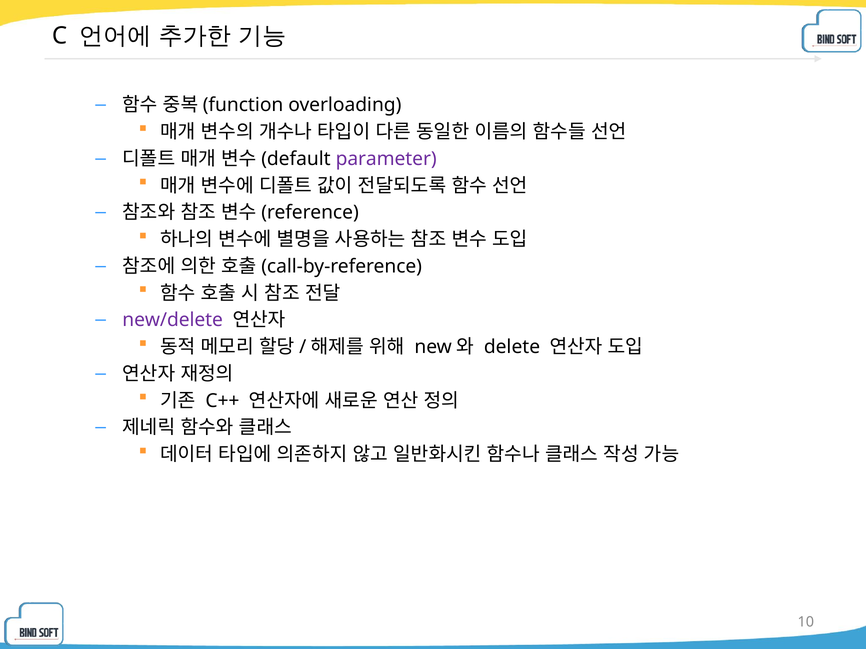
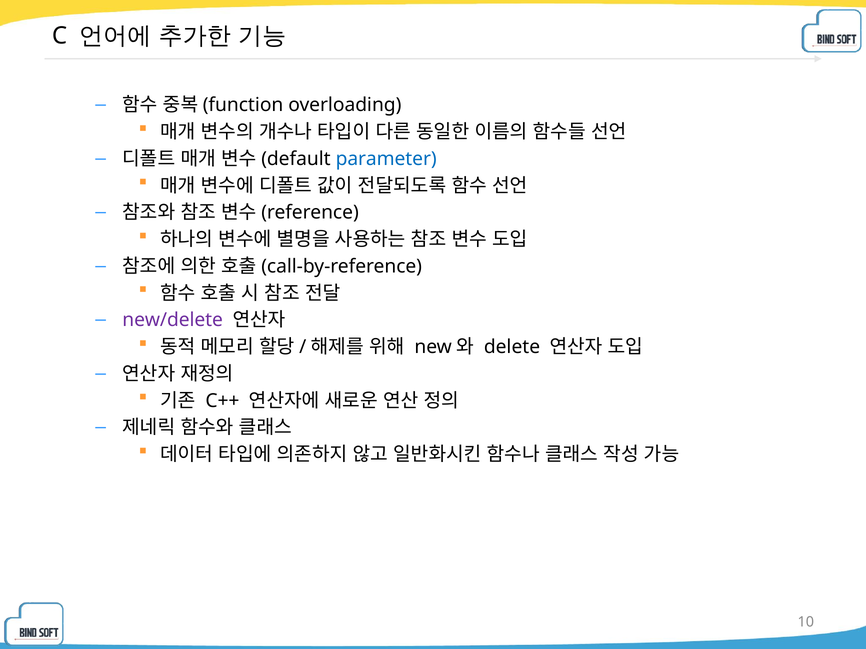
parameter colour: purple -> blue (386, 159)
